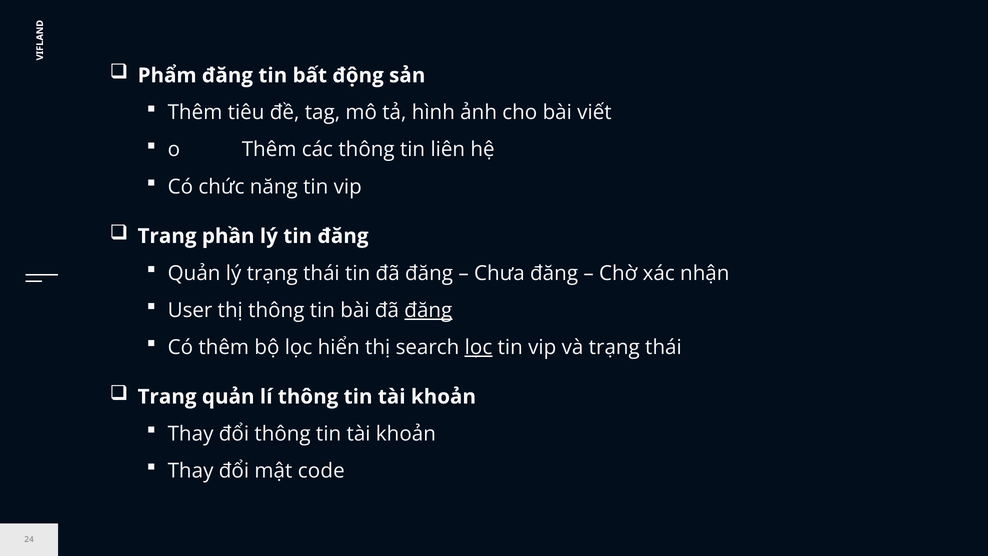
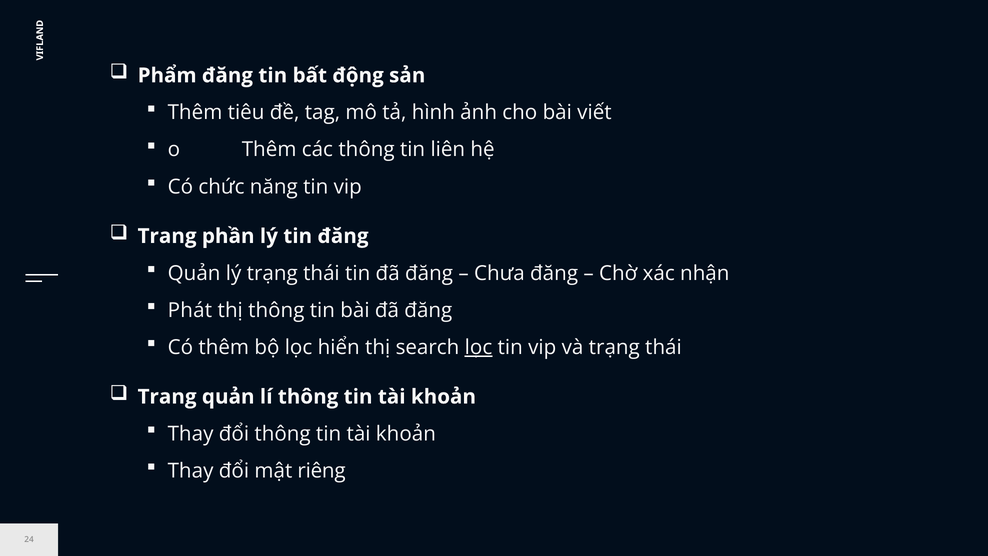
User: User -> Phát (190, 310)
đăng underline: present -> none (428, 310)
code: code -> riêng (322, 471)
